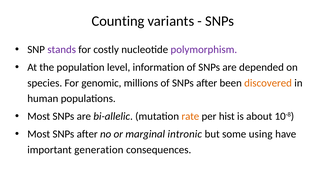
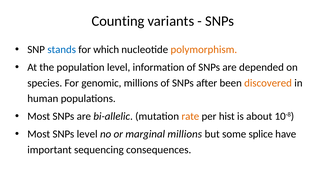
stands colour: purple -> blue (62, 50)
costly: costly -> which (106, 50)
polymorphism colour: purple -> orange (204, 50)
Most SNPs after: after -> level (87, 134)
marginal intronic: intronic -> millions (185, 134)
using: using -> splice (261, 134)
generation: generation -> sequencing (99, 150)
